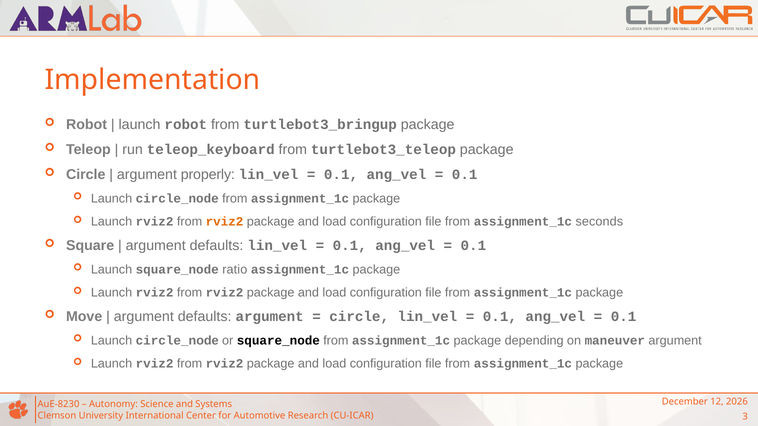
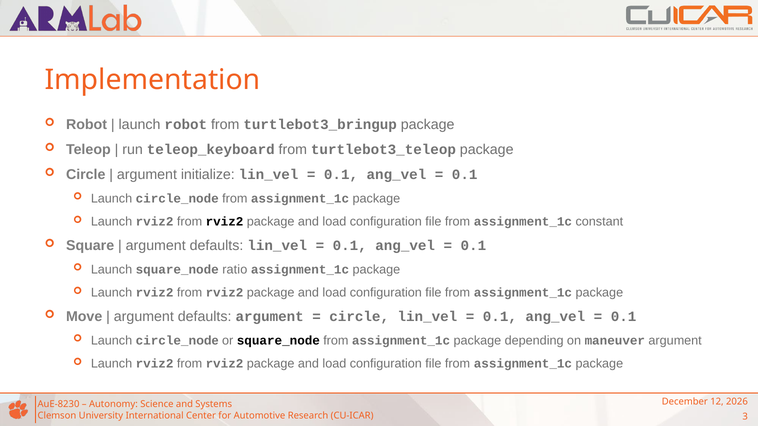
properly: properly -> initialize (208, 175)
rviz2 colour: orange -> black (225, 222)
seconds: seconds -> constant (599, 222)
